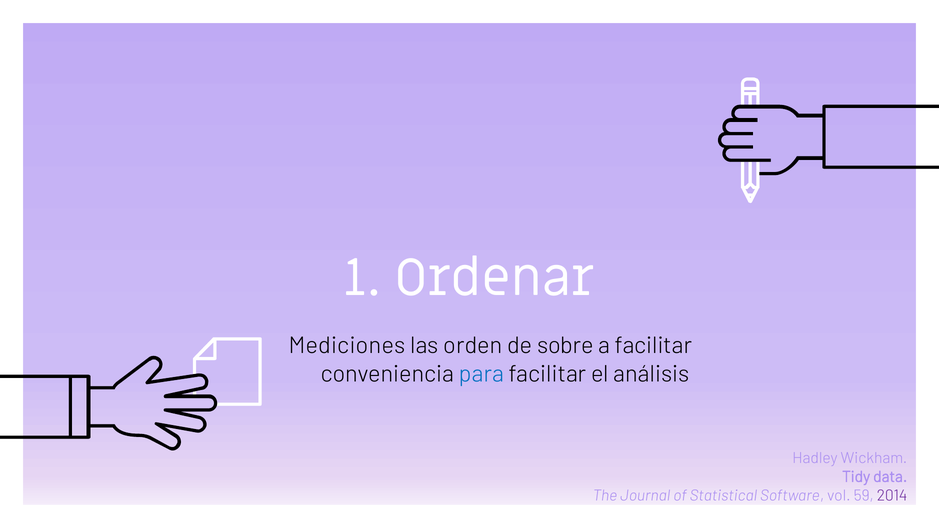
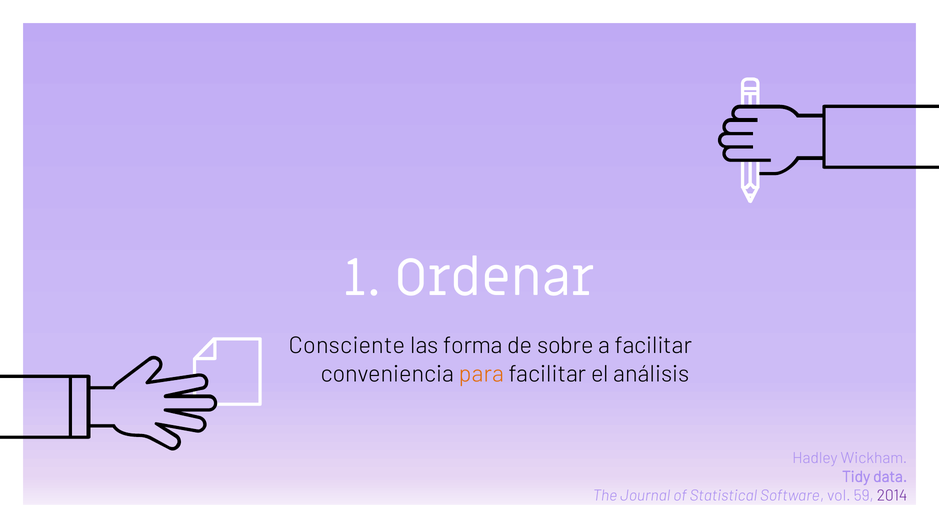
Mediciones: Mediciones -> Consciente (347, 346)
orden: orden -> forma (473, 346)
para colour: blue -> orange (481, 374)
